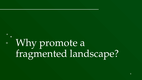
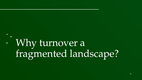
promote: promote -> turnover (58, 43)
